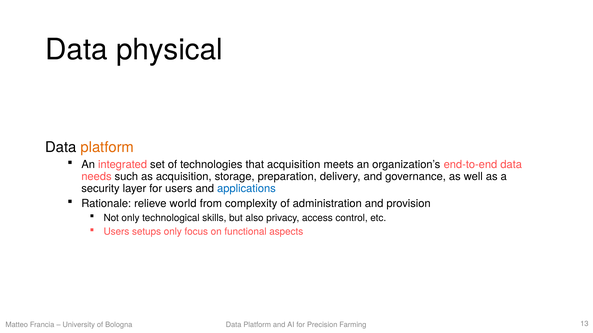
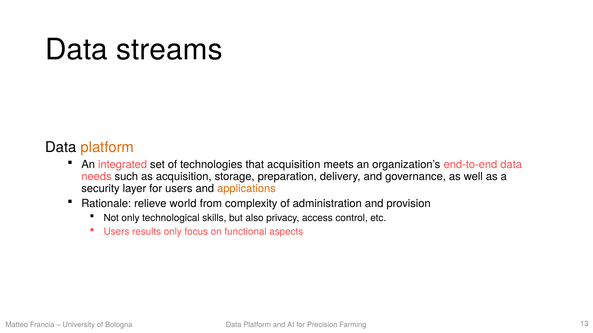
physical: physical -> streams (169, 50)
applications colour: blue -> orange (246, 189)
setups: setups -> results (147, 232)
